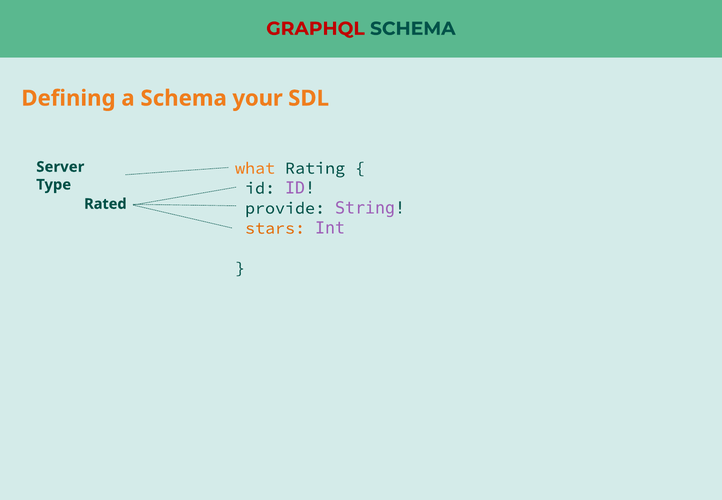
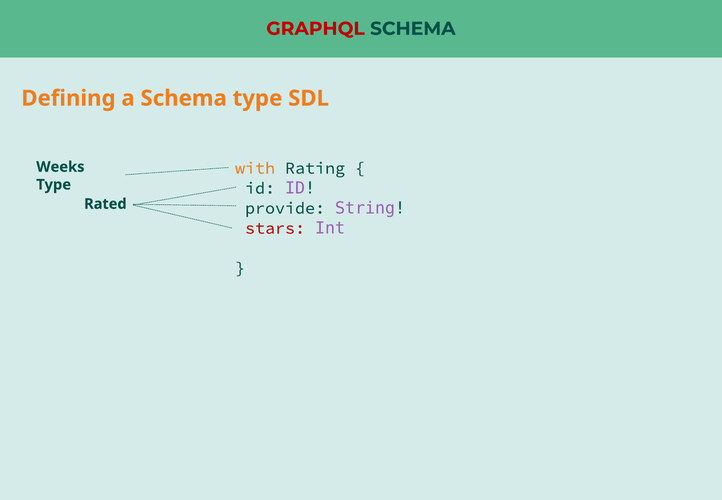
Schema your: your -> type (257, 98)
Server: Server -> Weeks (60, 167)
what: what -> with (255, 168)
stars colour: orange -> red (275, 228)
